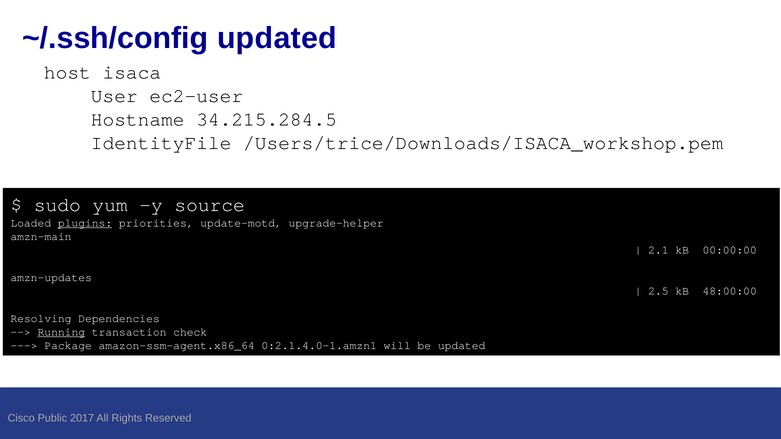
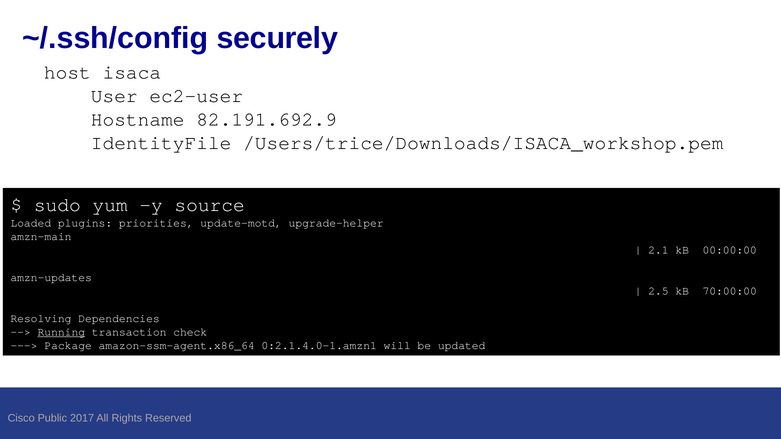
~/.ssh/config updated: updated -> securely (277, 38)
34.215.284.5: 34.215.284.5 -> 82.191.692.9 (267, 119)
plugins underline: present -> none (85, 223)
48:00:00: 48:00:00 -> 70:00:00 (730, 291)
